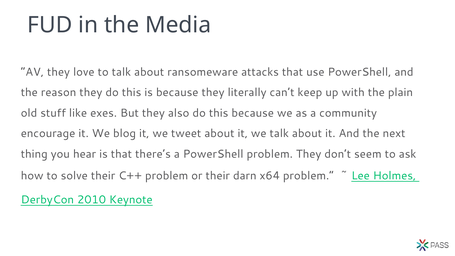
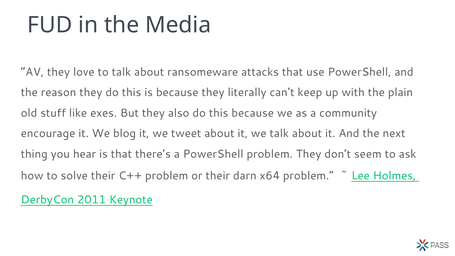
2010: 2010 -> 2011 (92, 200)
